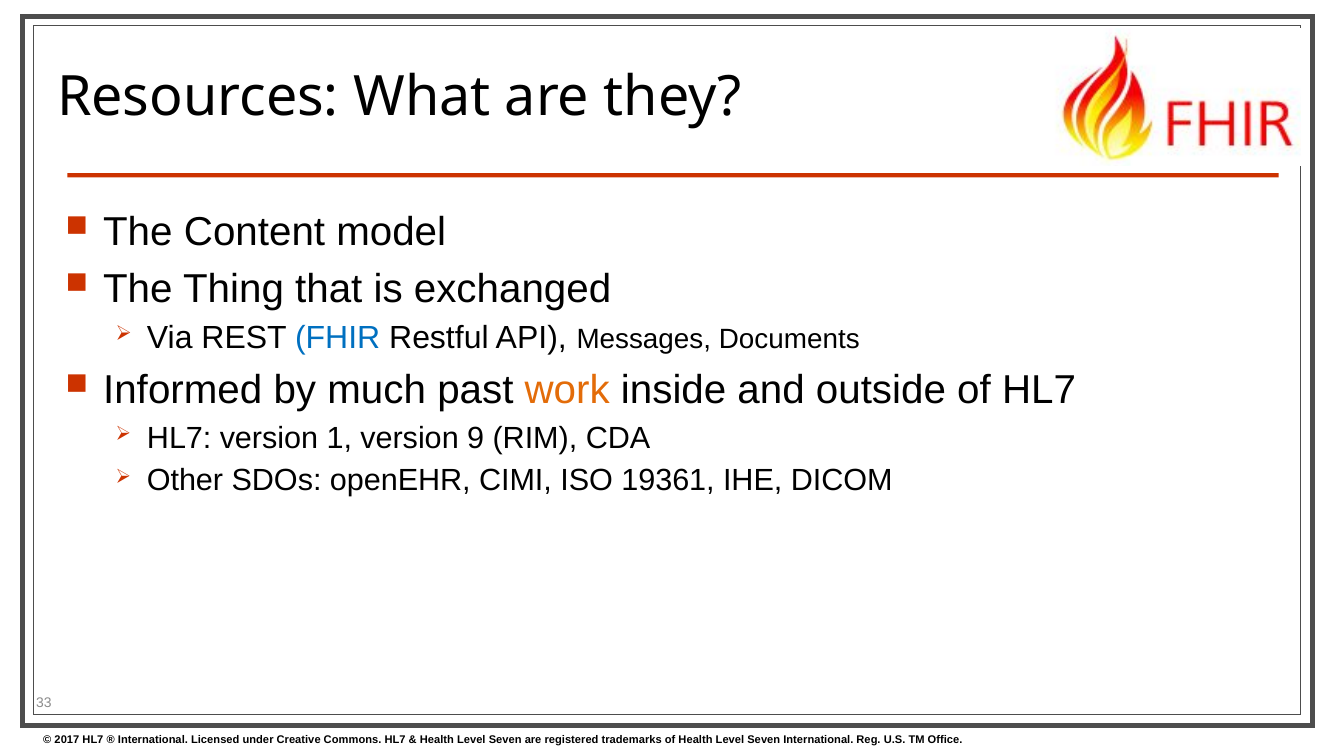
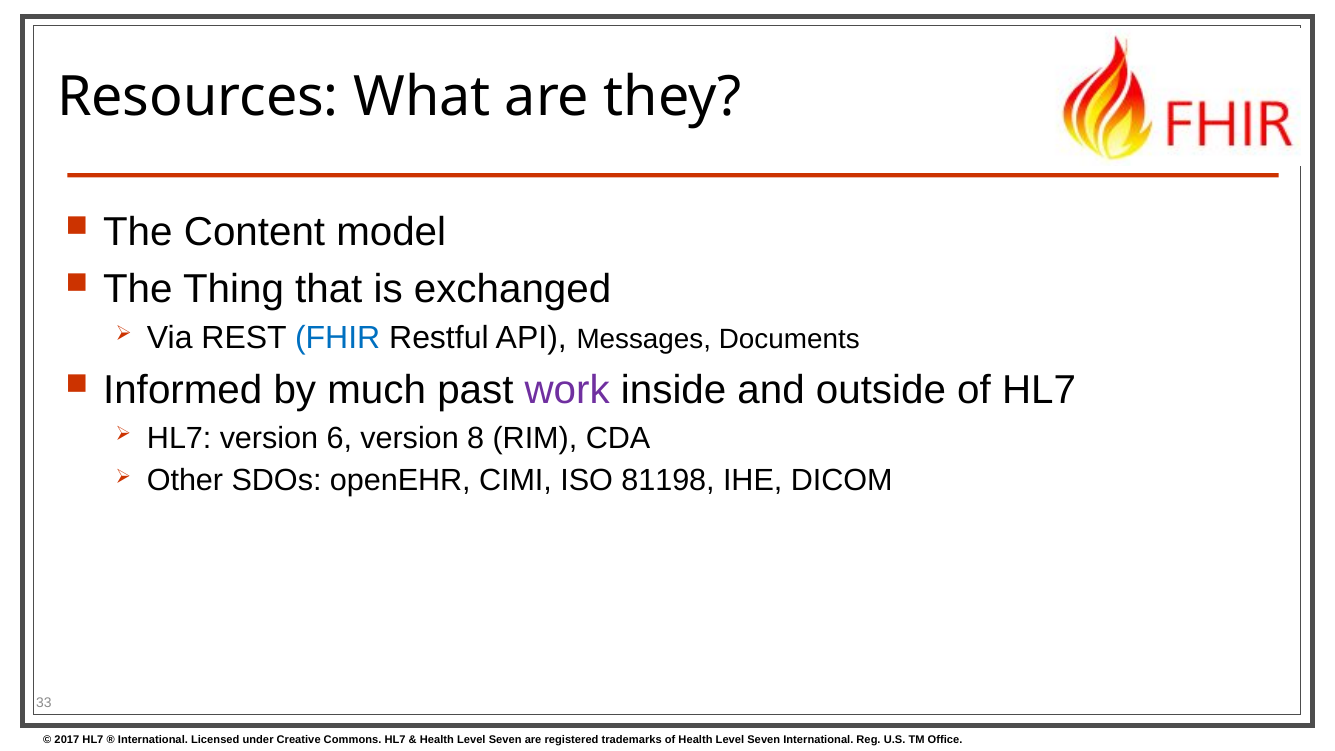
work colour: orange -> purple (567, 390)
1: 1 -> 6 (339, 438)
9: 9 -> 8 (476, 438)
19361: 19361 -> 81198 (668, 481)
